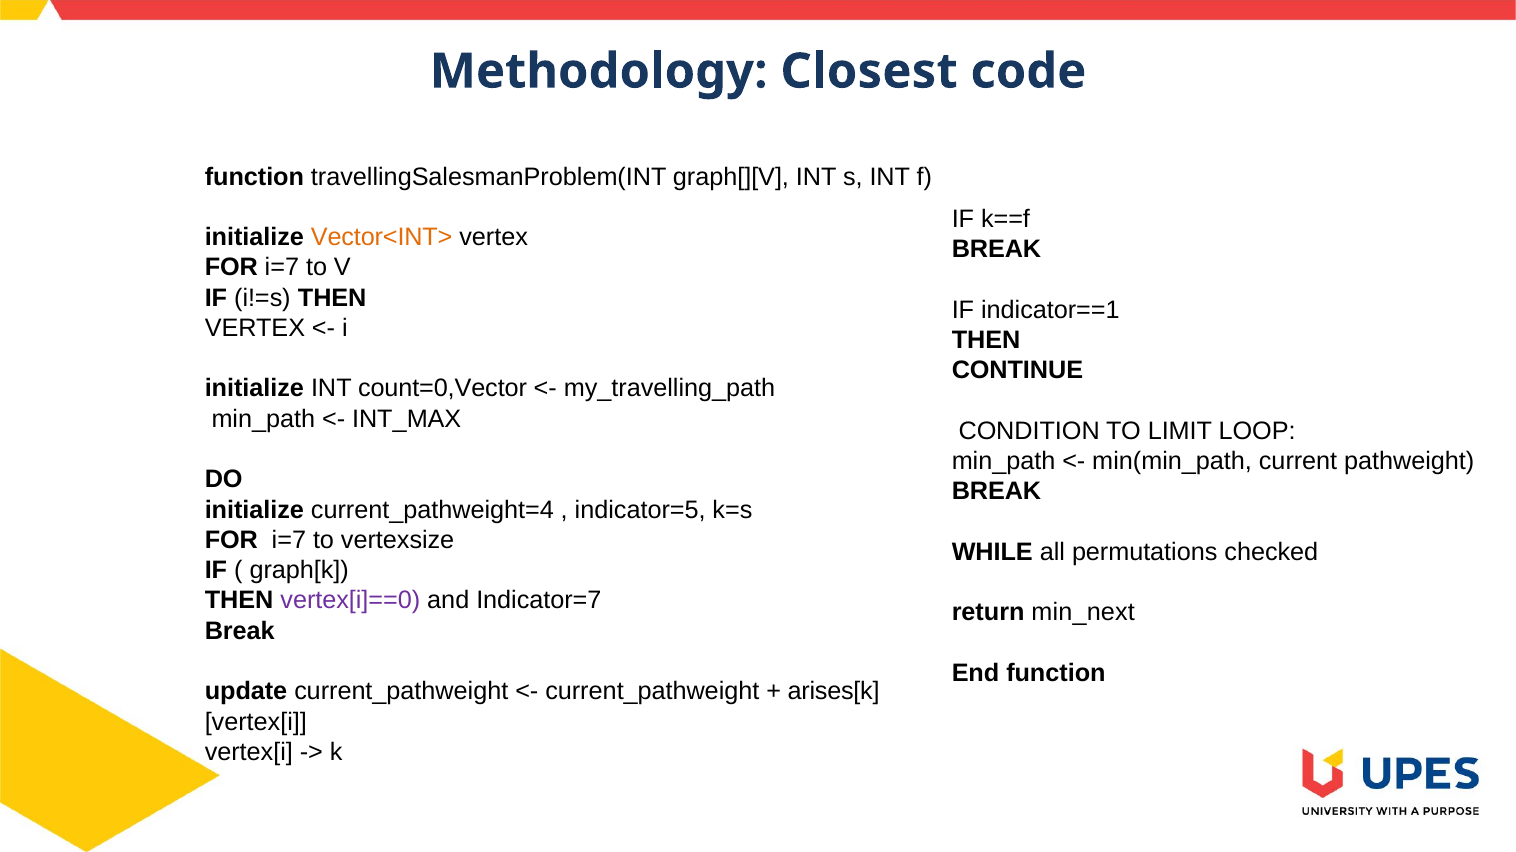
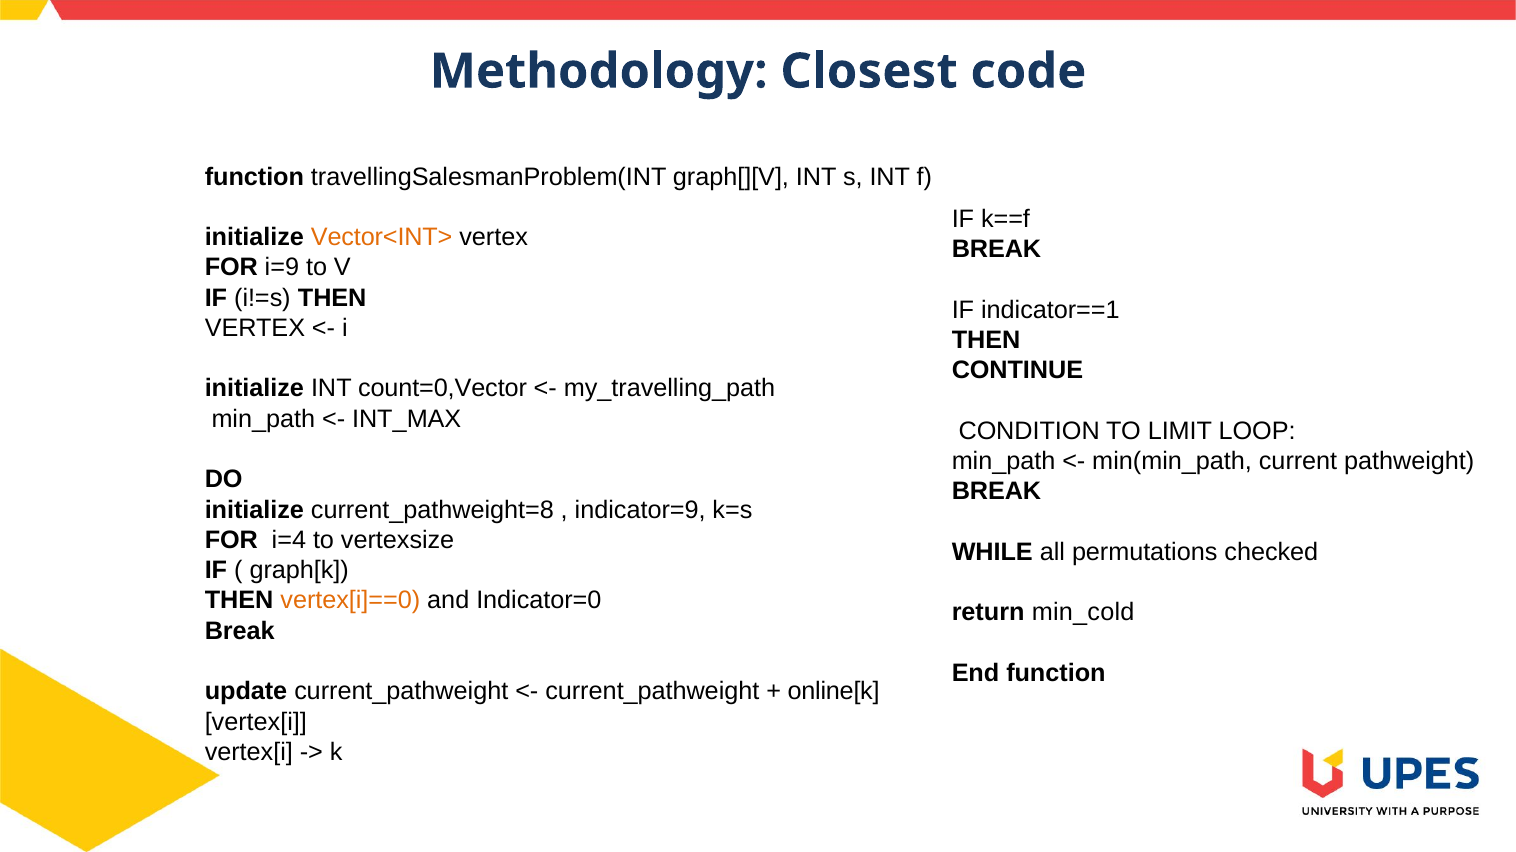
i=7: i=7 -> i=9 (282, 268)
current_pathweight=4: current_pathweight=4 -> current_pathweight=8 (432, 510)
indicator=5: indicator=5 -> indicator=9 (640, 510)
i=7: i=7 -> i=4 (289, 541)
vertex[i]==0 colour: purple -> orange (350, 601)
Indicator=7: Indicator=7 -> Indicator=0 (539, 601)
min_next: min_next -> min_cold (1083, 613)
arises[k: arises[k -> online[k (834, 692)
